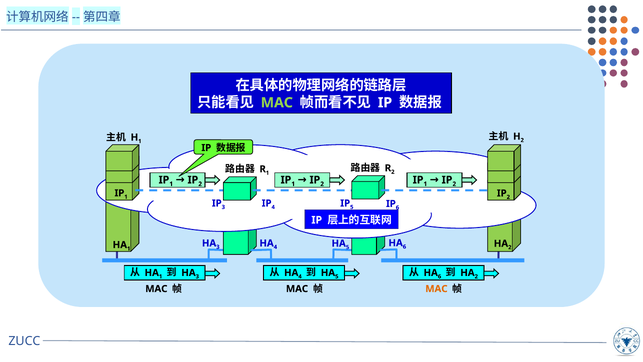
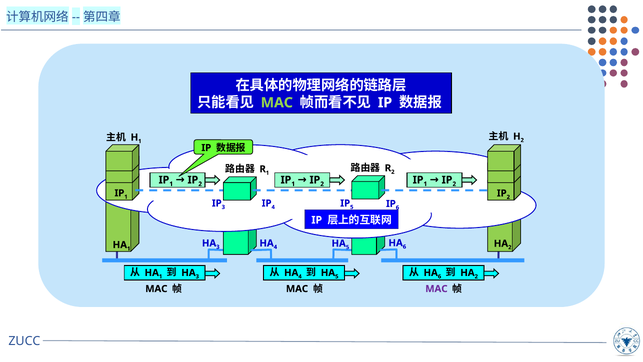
MAC colour: orange -> purple (436, 289)
